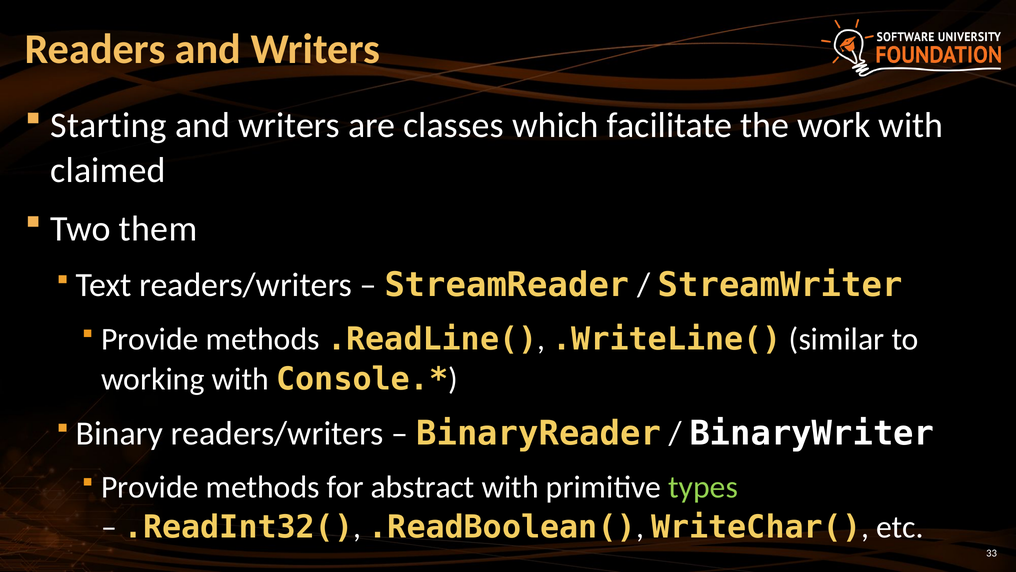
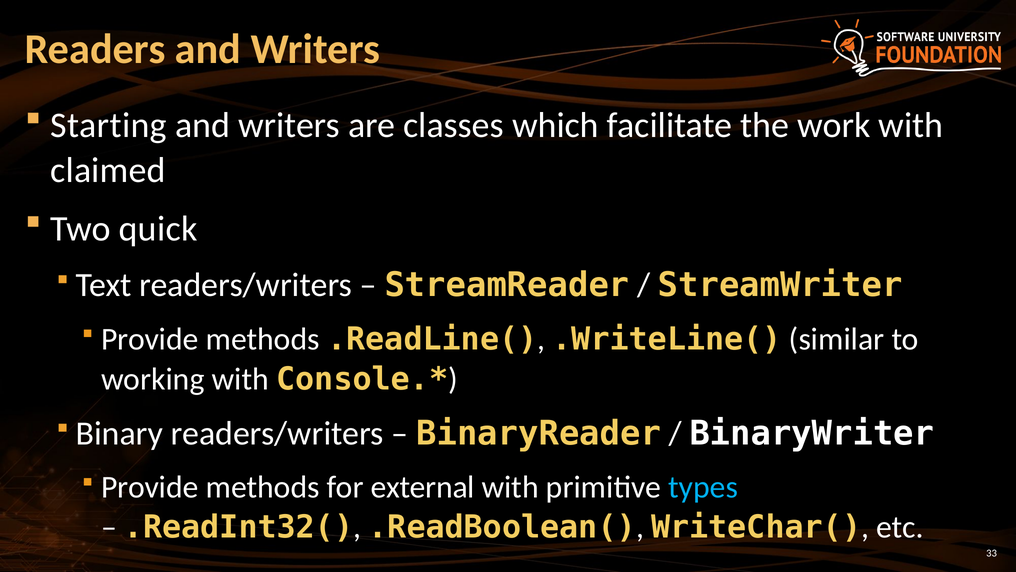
them: them -> quick (158, 229)
abstract: abstract -> external (423, 487)
types colour: light green -> light blue (703, 487)
